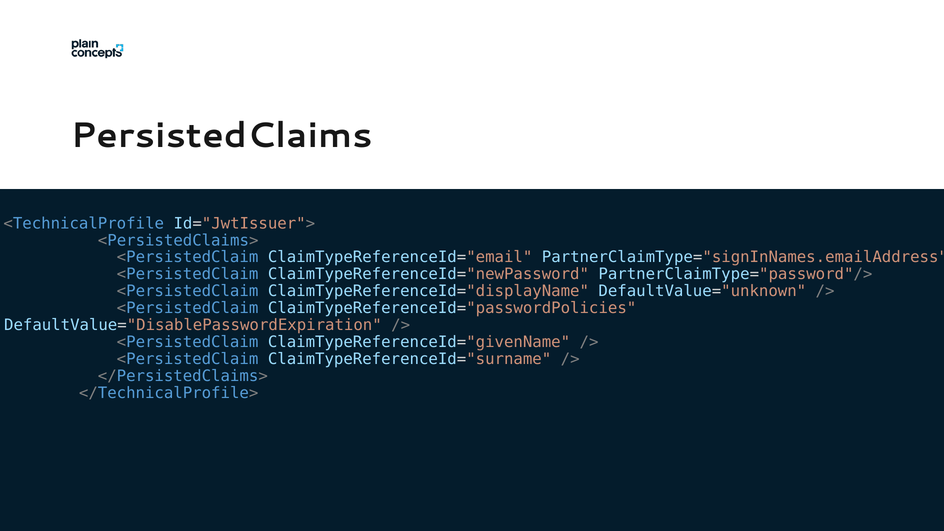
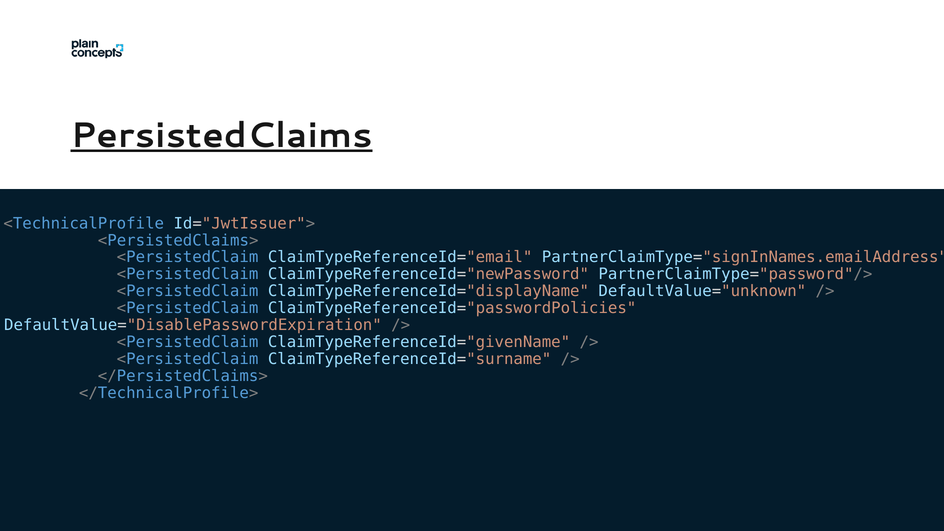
PersistedClaims underline: none -> present (222, 136)
